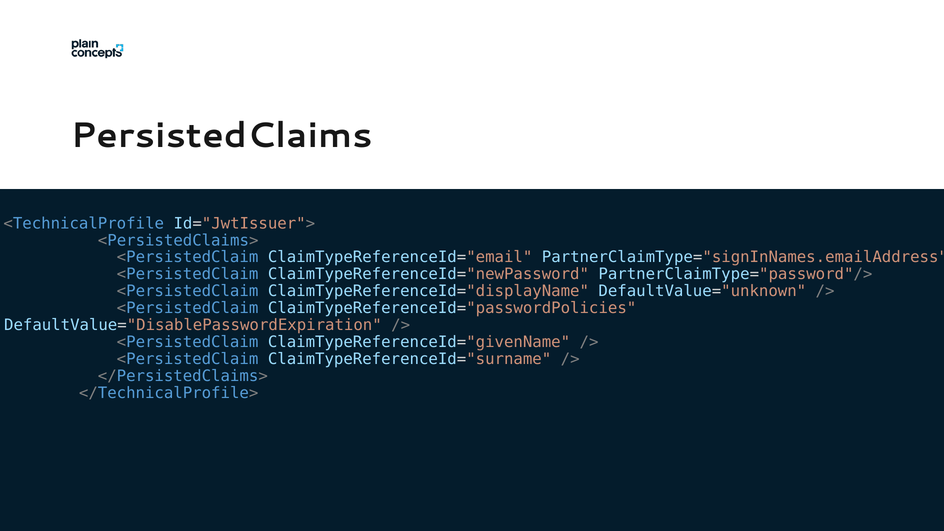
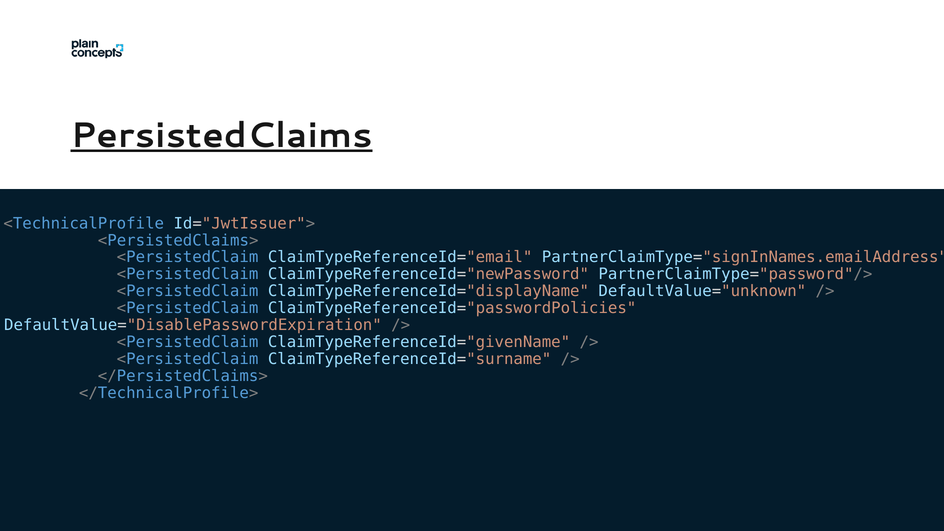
PersistedClaims underline: none -> present (222, 136)
